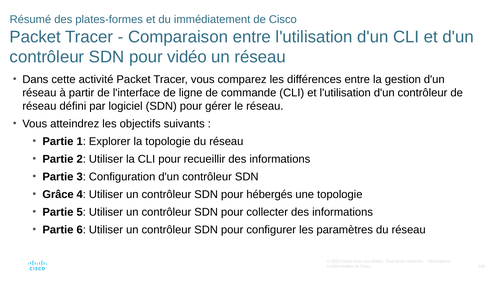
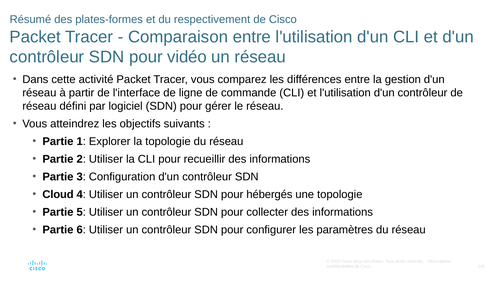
immédiatement: immédiatement -> respectivement (212, 20)
Grâce: Grâce -> Cloud (58, 194)
